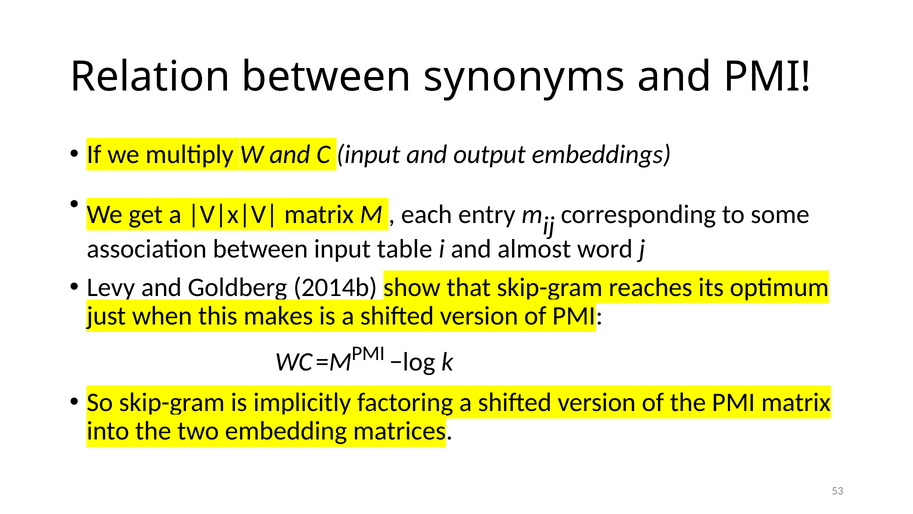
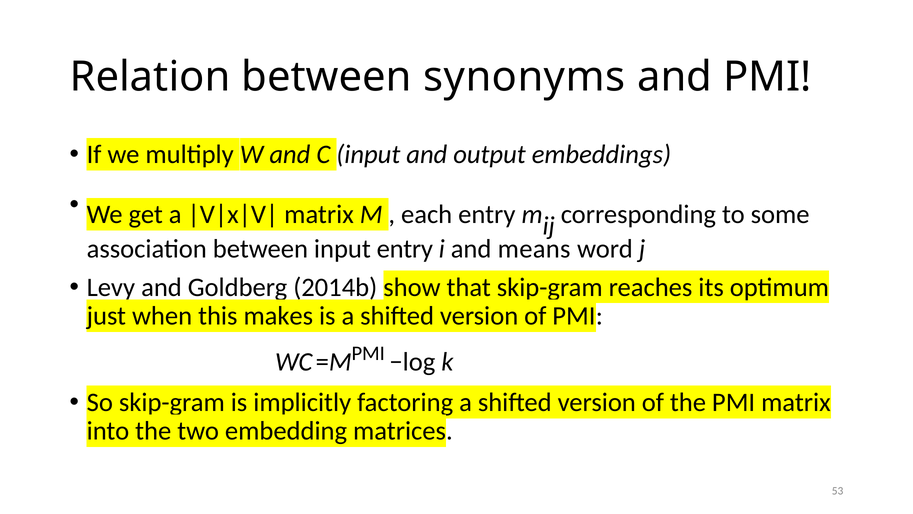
input table: table -> entry (405, 249)
almost: almost -> means (534, 249)
